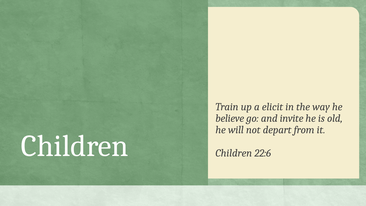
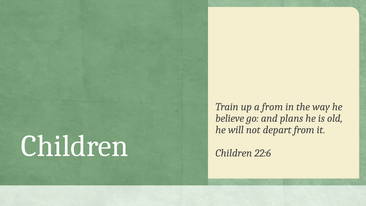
a elicit: elicit -> from (272, 107)
invite: invite -> plans (292, 118)
